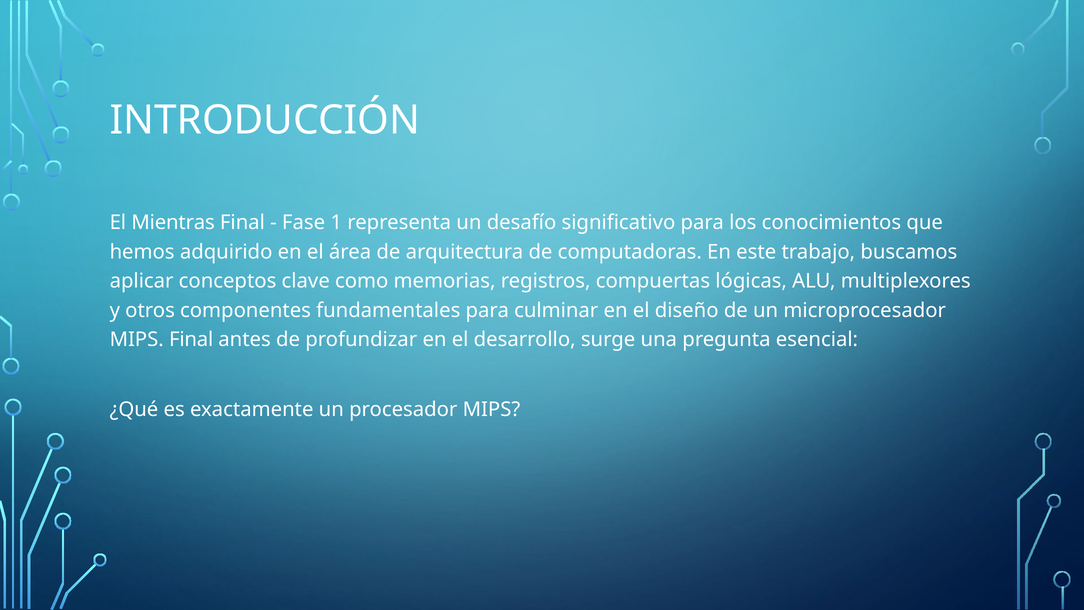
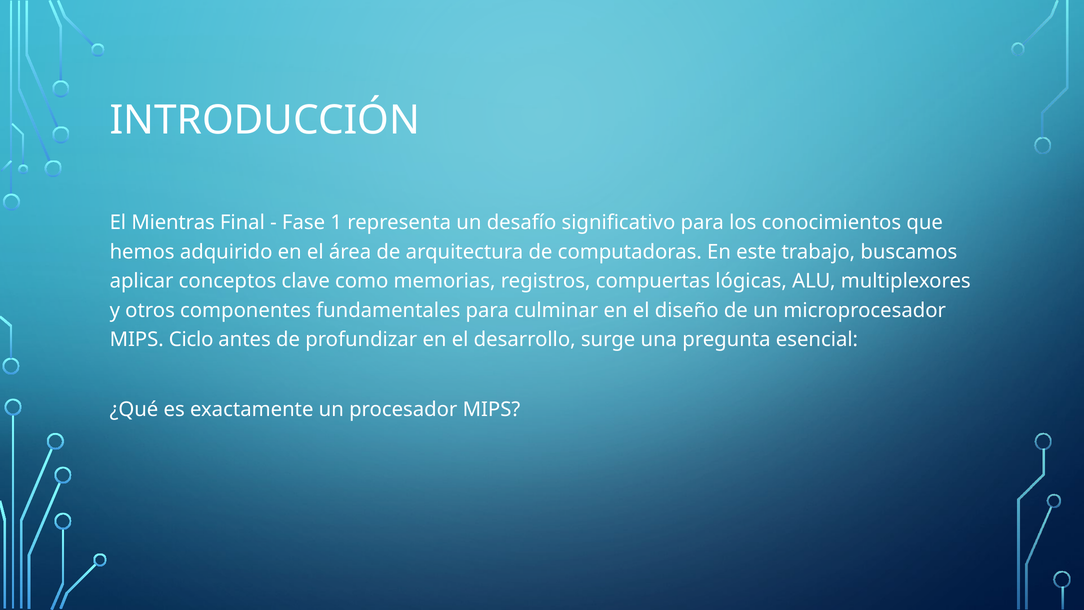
MIPS Final: Final -> Ciclo (191, 340)
